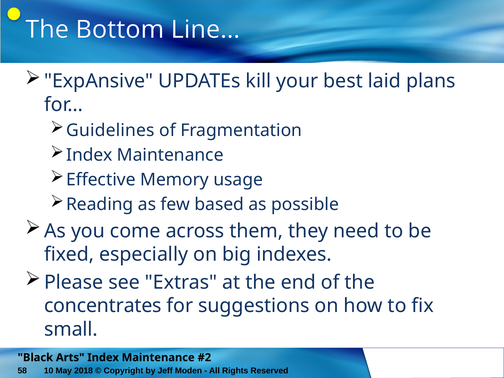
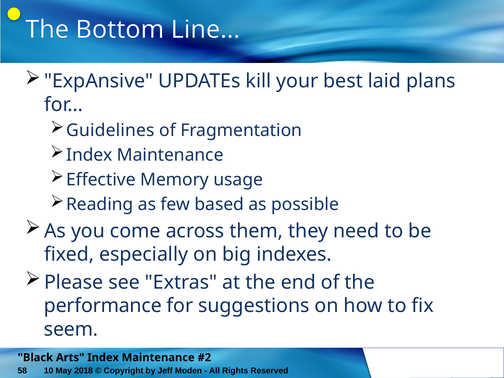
concentrates: concentrates -> performance (103, 306)
small: small -> seem (71, 329)
